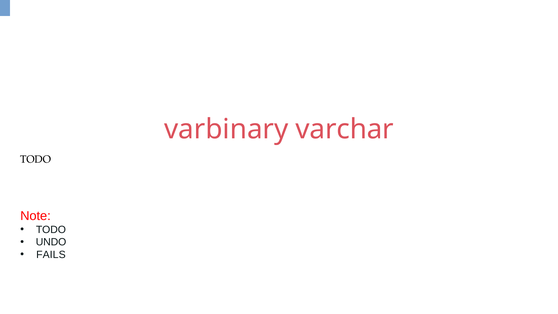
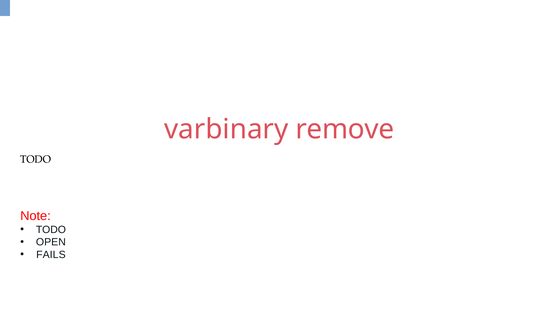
varchar: varchar -> remove (345, 129)
UNDO: UNDO -> OPEN (51, 242)
